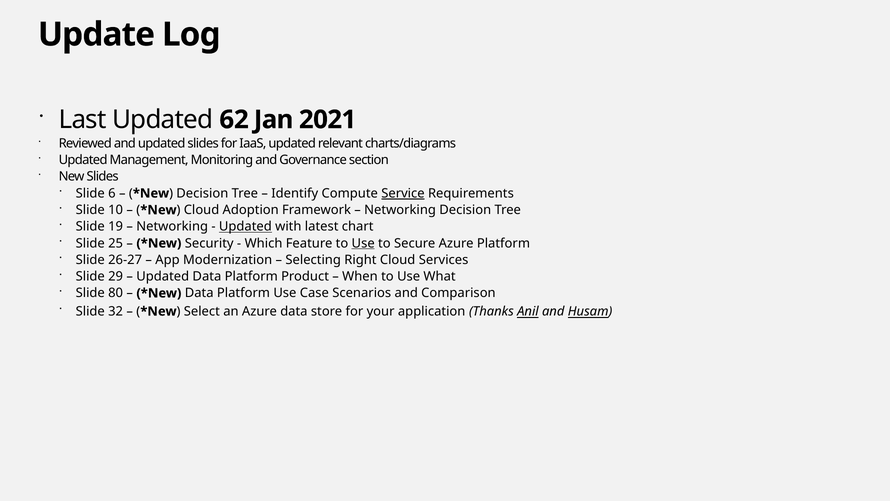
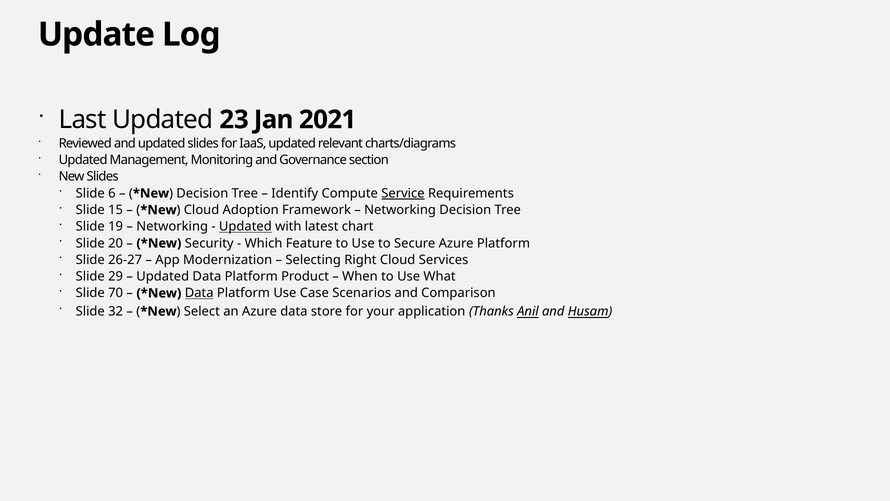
62: 62 -> 23 (234, 120)
10: 10 -> 15 (116, 210)
25: 25 -> 20 (116, 243)
Use underline: present -> none (363, 243)
80: 80 -> 70 (116, 293)
Data underline: none -> present (199, 293)
